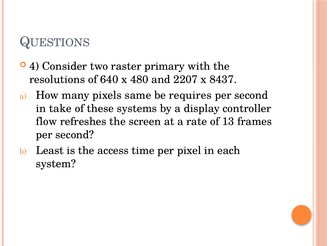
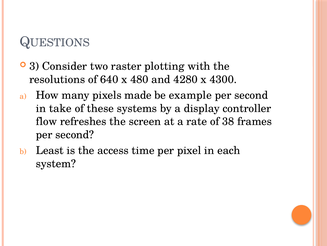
4: 4 -> 3 (34, 66)
primary: primary -> plotting (164, 66)
2207: 2207 -> 4280 (186, 79)
8437: 8437 -> 4300 (223, 79)
same: same -> made (138, 95)
requires: requires -> example (190, 95)
13: 13 -> 38 (228, 121)
